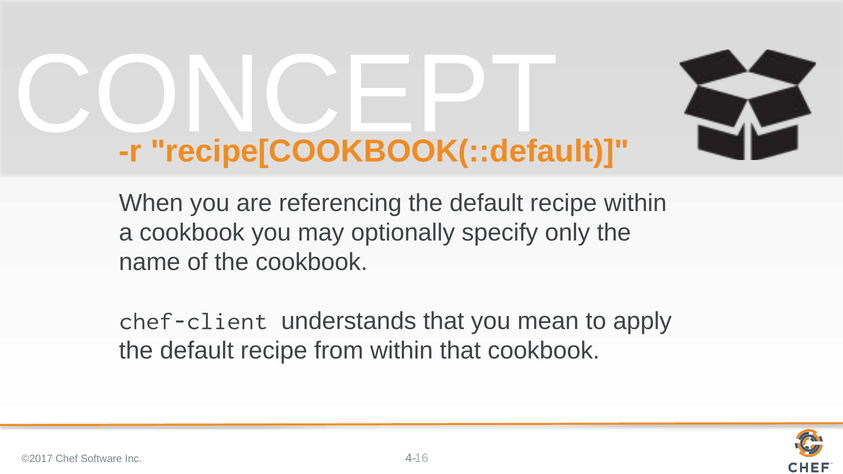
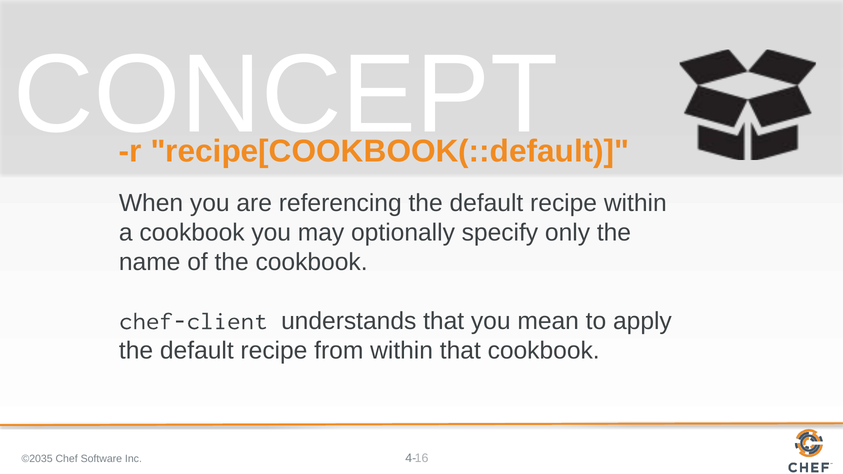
©2017: ©2017 -> ©2035 (37, 459)
